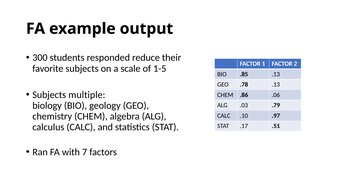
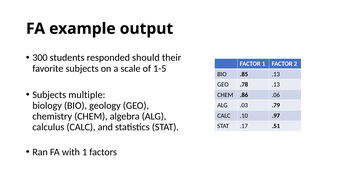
reduce: reduce -> should (146, 58)
with 7: 7 -> 1 (85, 152)
